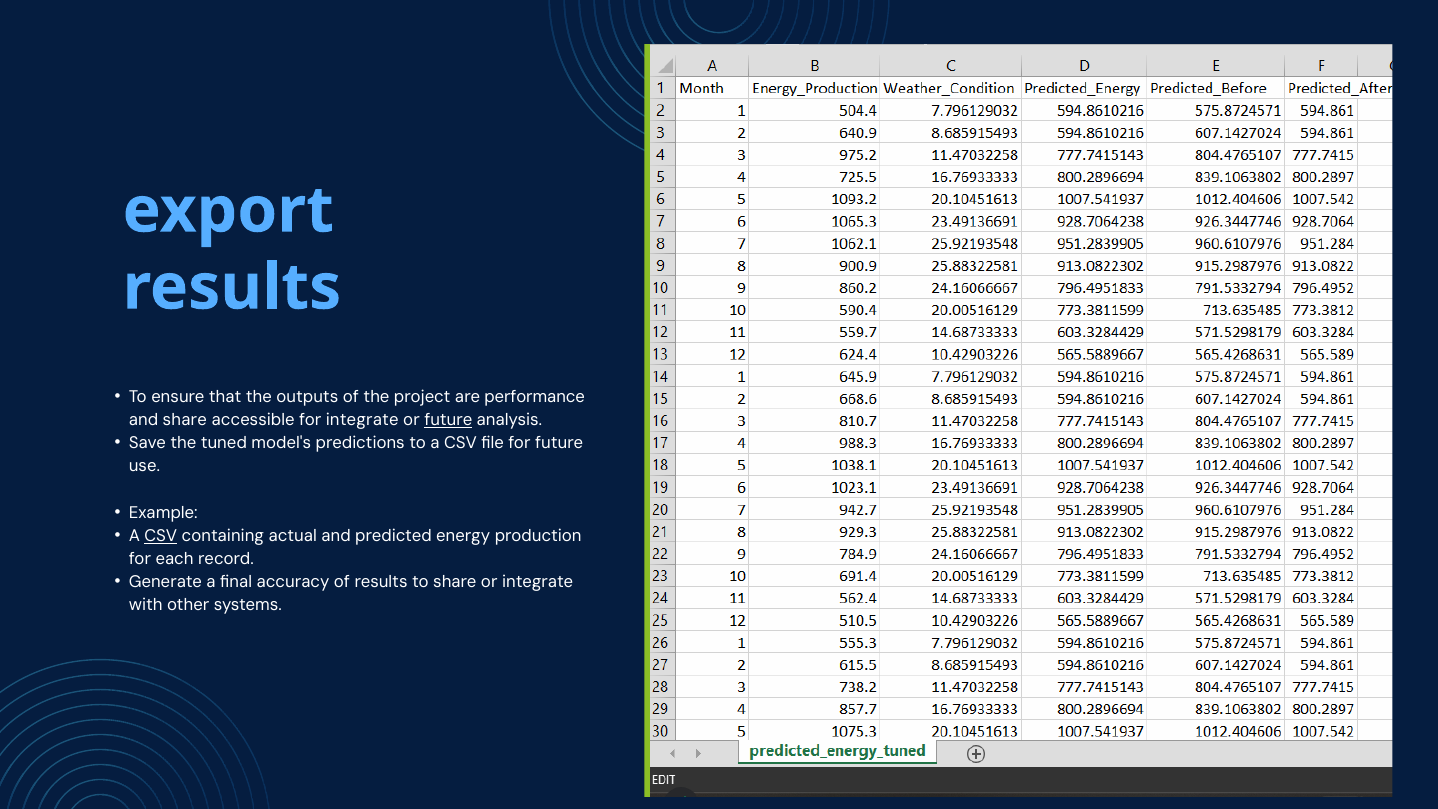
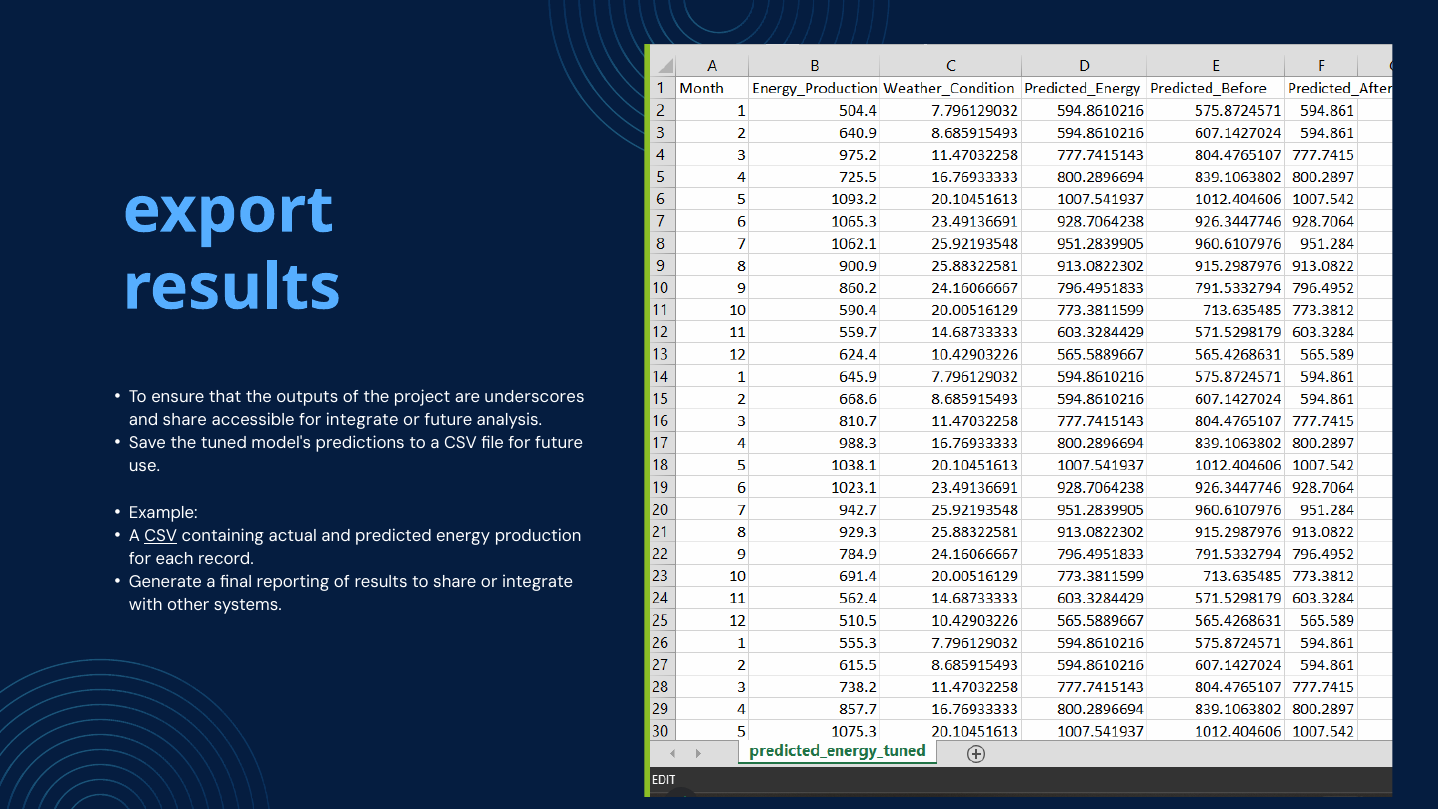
performance: performance -> underscores (535, 397)
future underline: present -> none (448, 420)
accuracy: accuracy -> reporting (293, 582)
